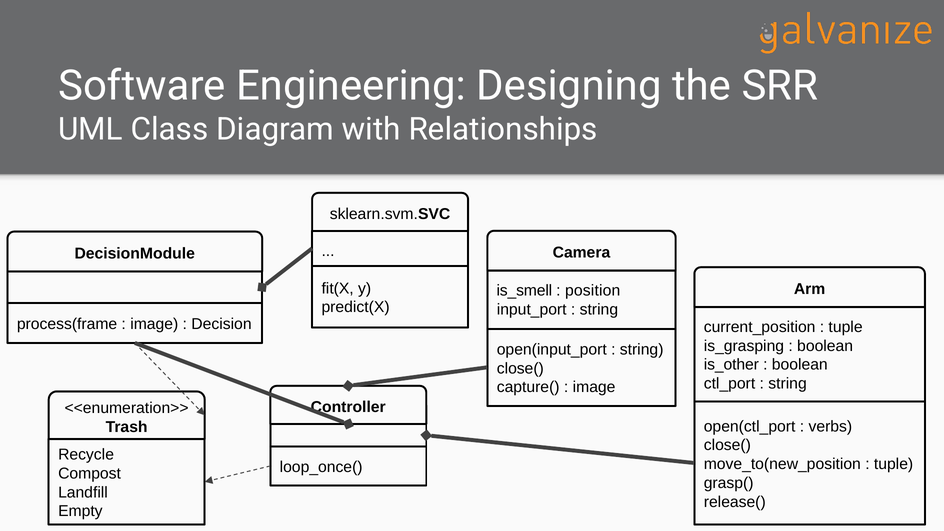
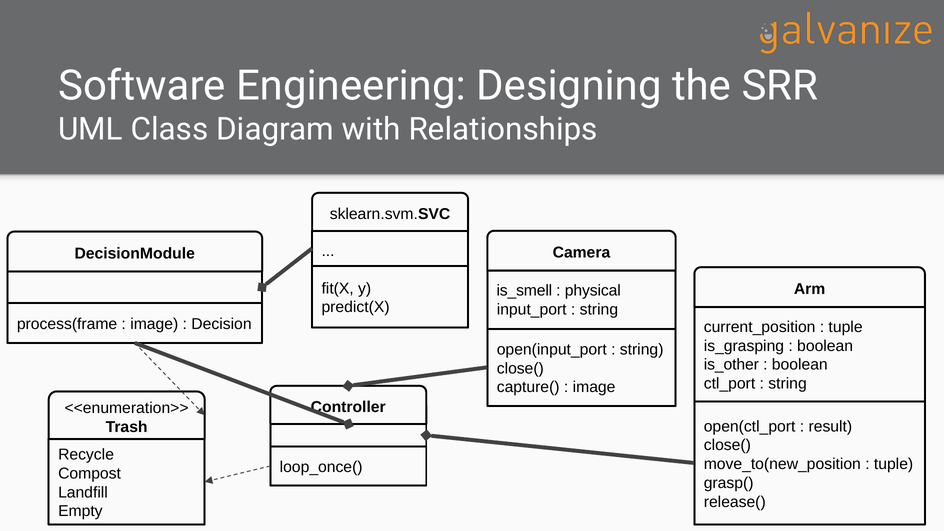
position: position -> physical (593, 291)
verbs: verbs -> result (830, 426)
